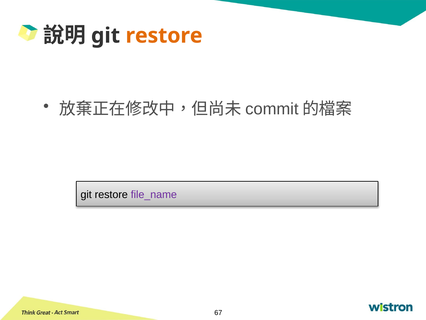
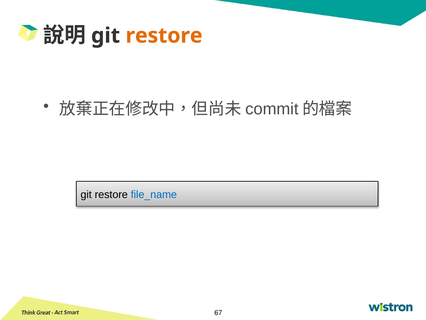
file_name colour: purple -> blue (154, 194)
